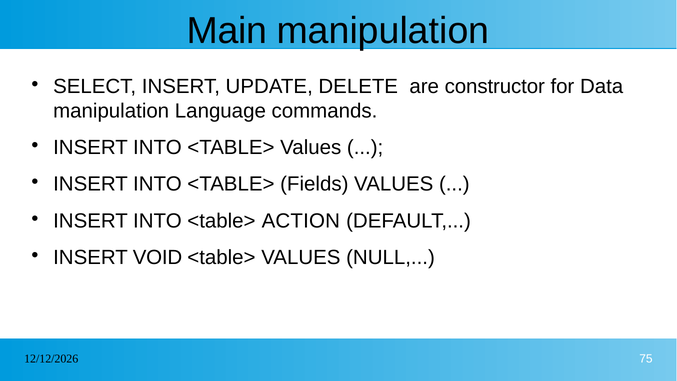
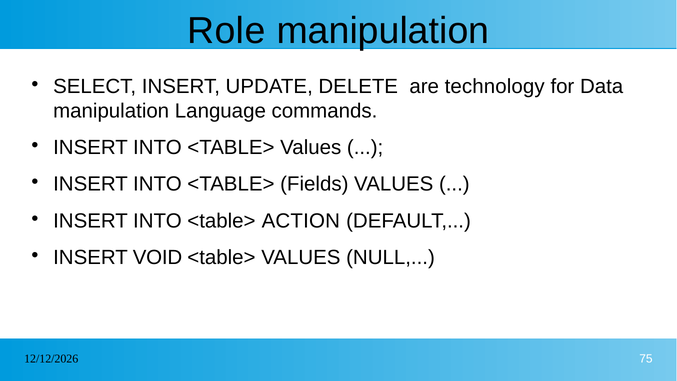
Main: Main -> Role (226, 31)
constructor: constructor -> technology (495, 86)
